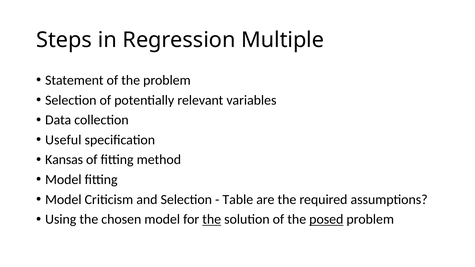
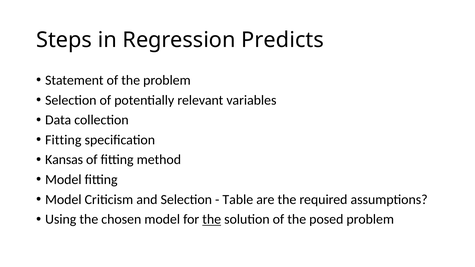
Multiple: Multiple -> Predicts (283, 40)
Useful: Useful -> Fitting (63, 140)
posed underline: present -> none (326, 219)
